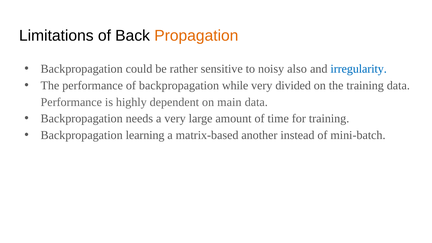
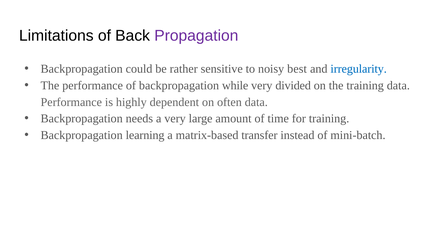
Propagation colour: orange -> purple (196, 36)
also: also -> best (297, 69)
main: main -> often (229, 102)
another: another -> transfer (259, 135)
